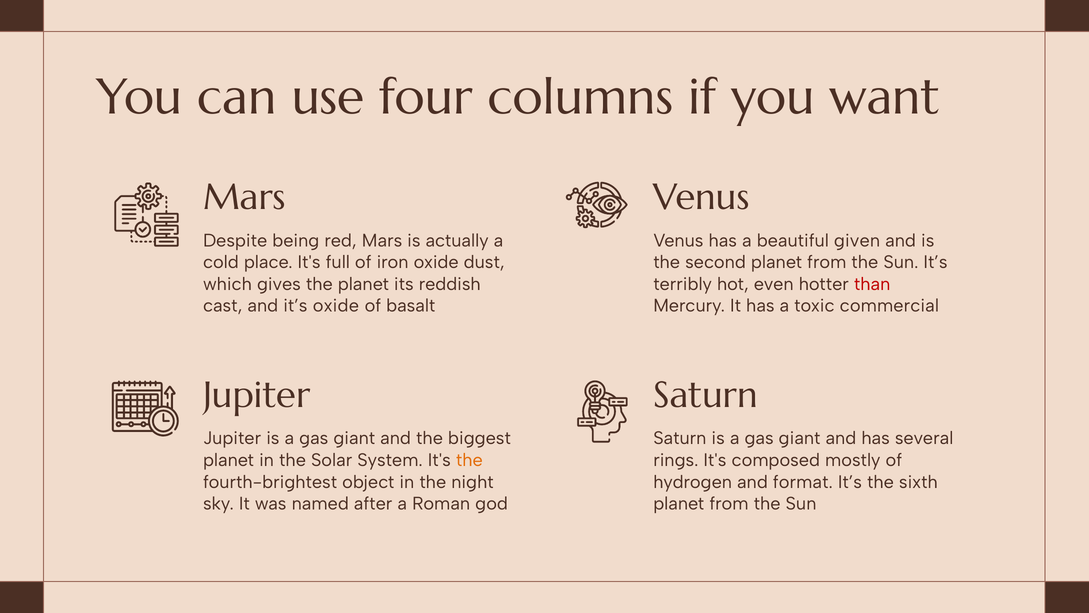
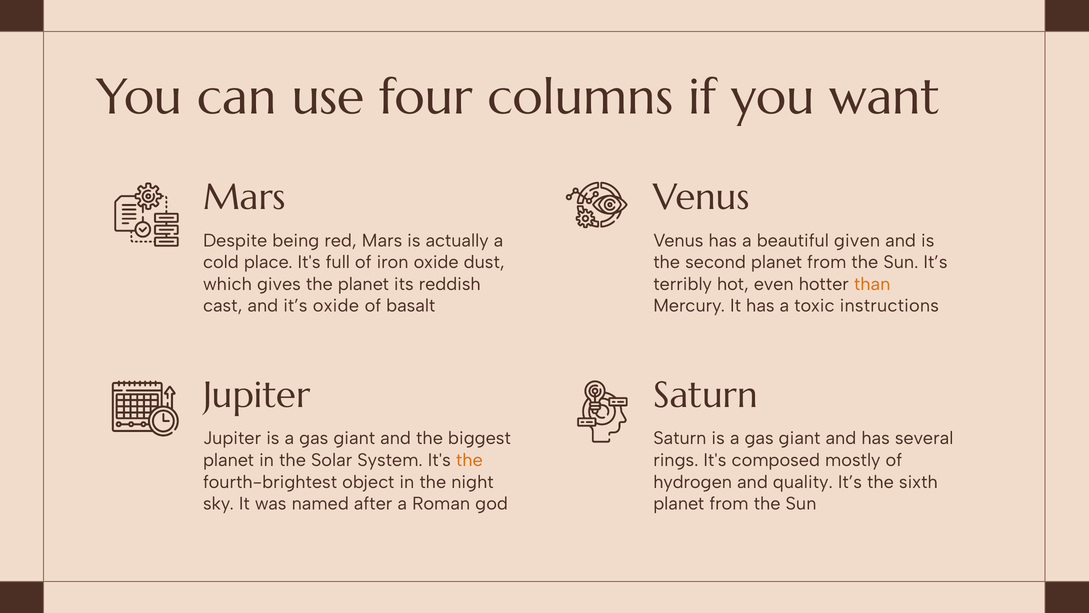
than colour: red -> orange (872, 284)
commercial: commercial -> instructions (889, 306)
format: format -> quality (803, 482)
